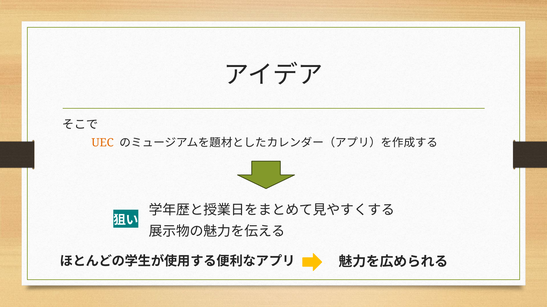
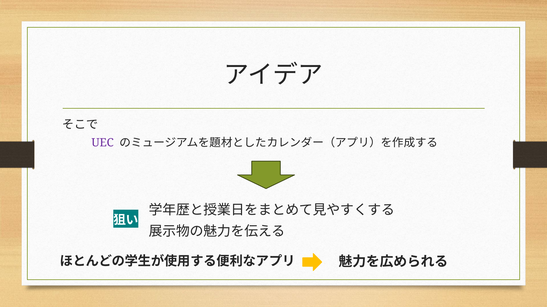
UEC colour: orange -> purple (103, 143)
